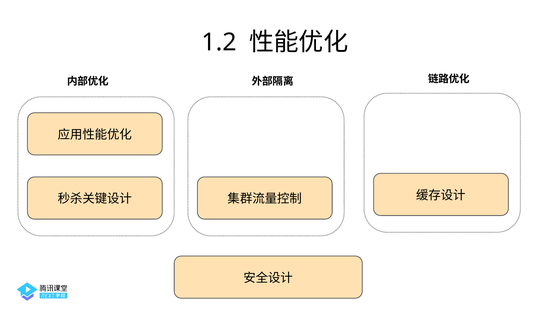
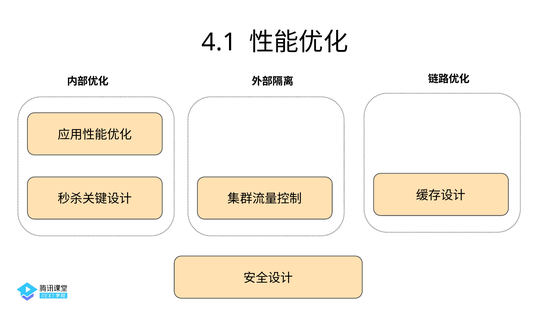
1.2: 1.2 -> 4.1 (219, 42)
